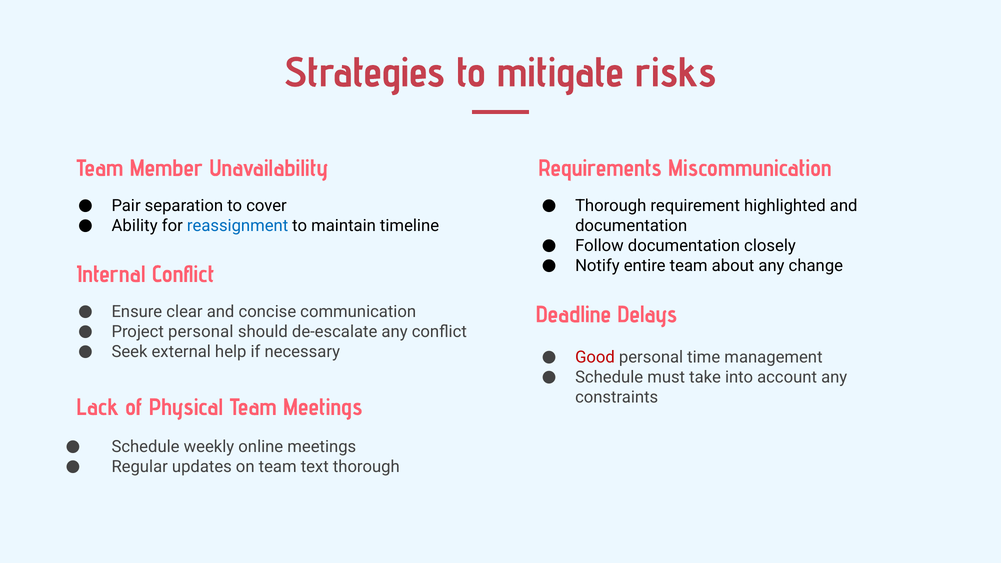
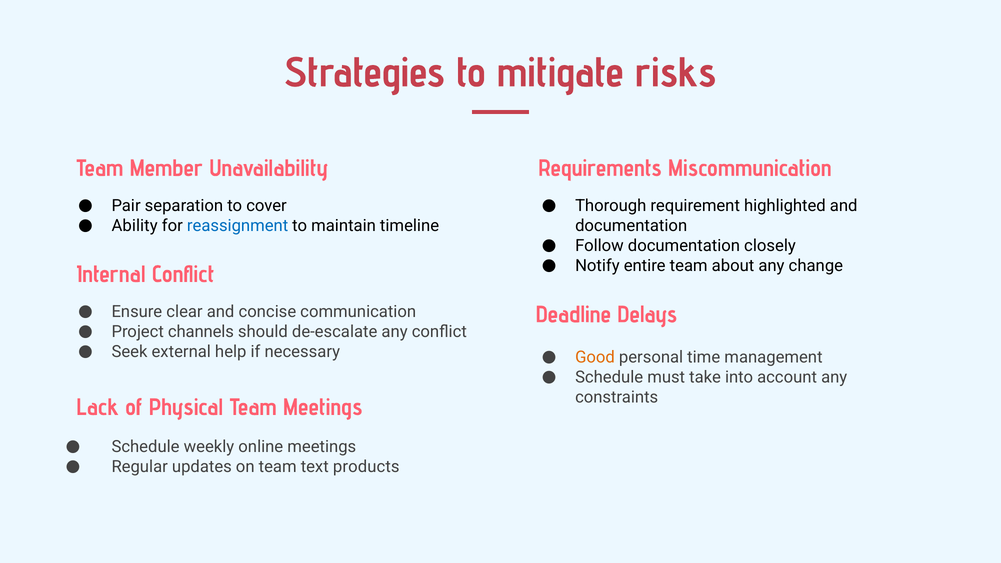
Project personal: personal -> channels (201, 332)
Good colour: red -> orange (595, 357)
text thorough: thorough -> products (366, 467)
